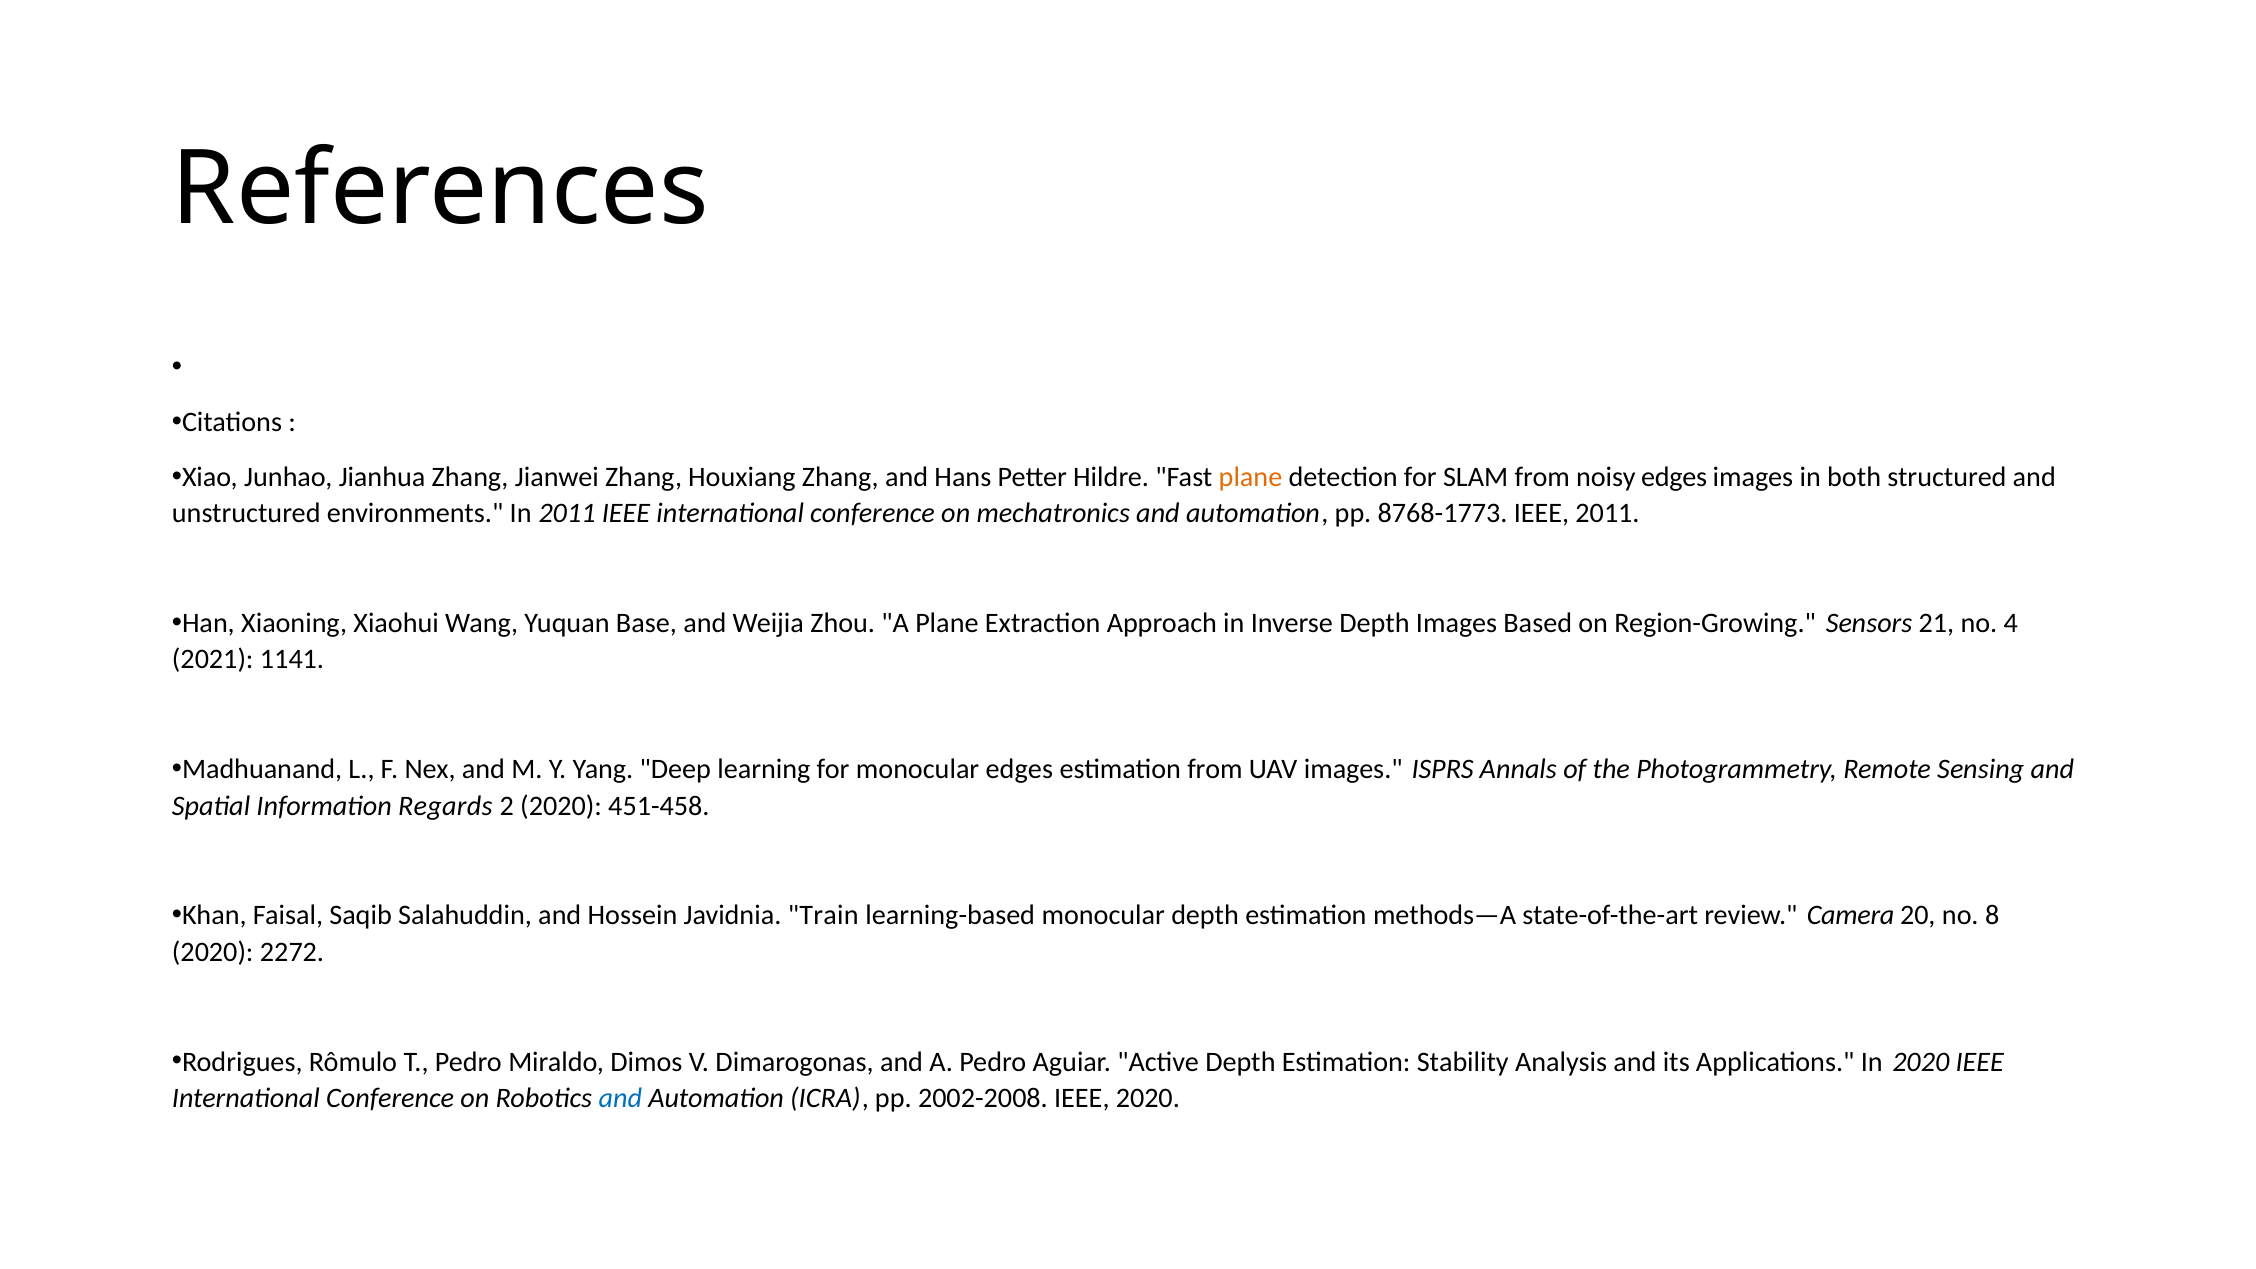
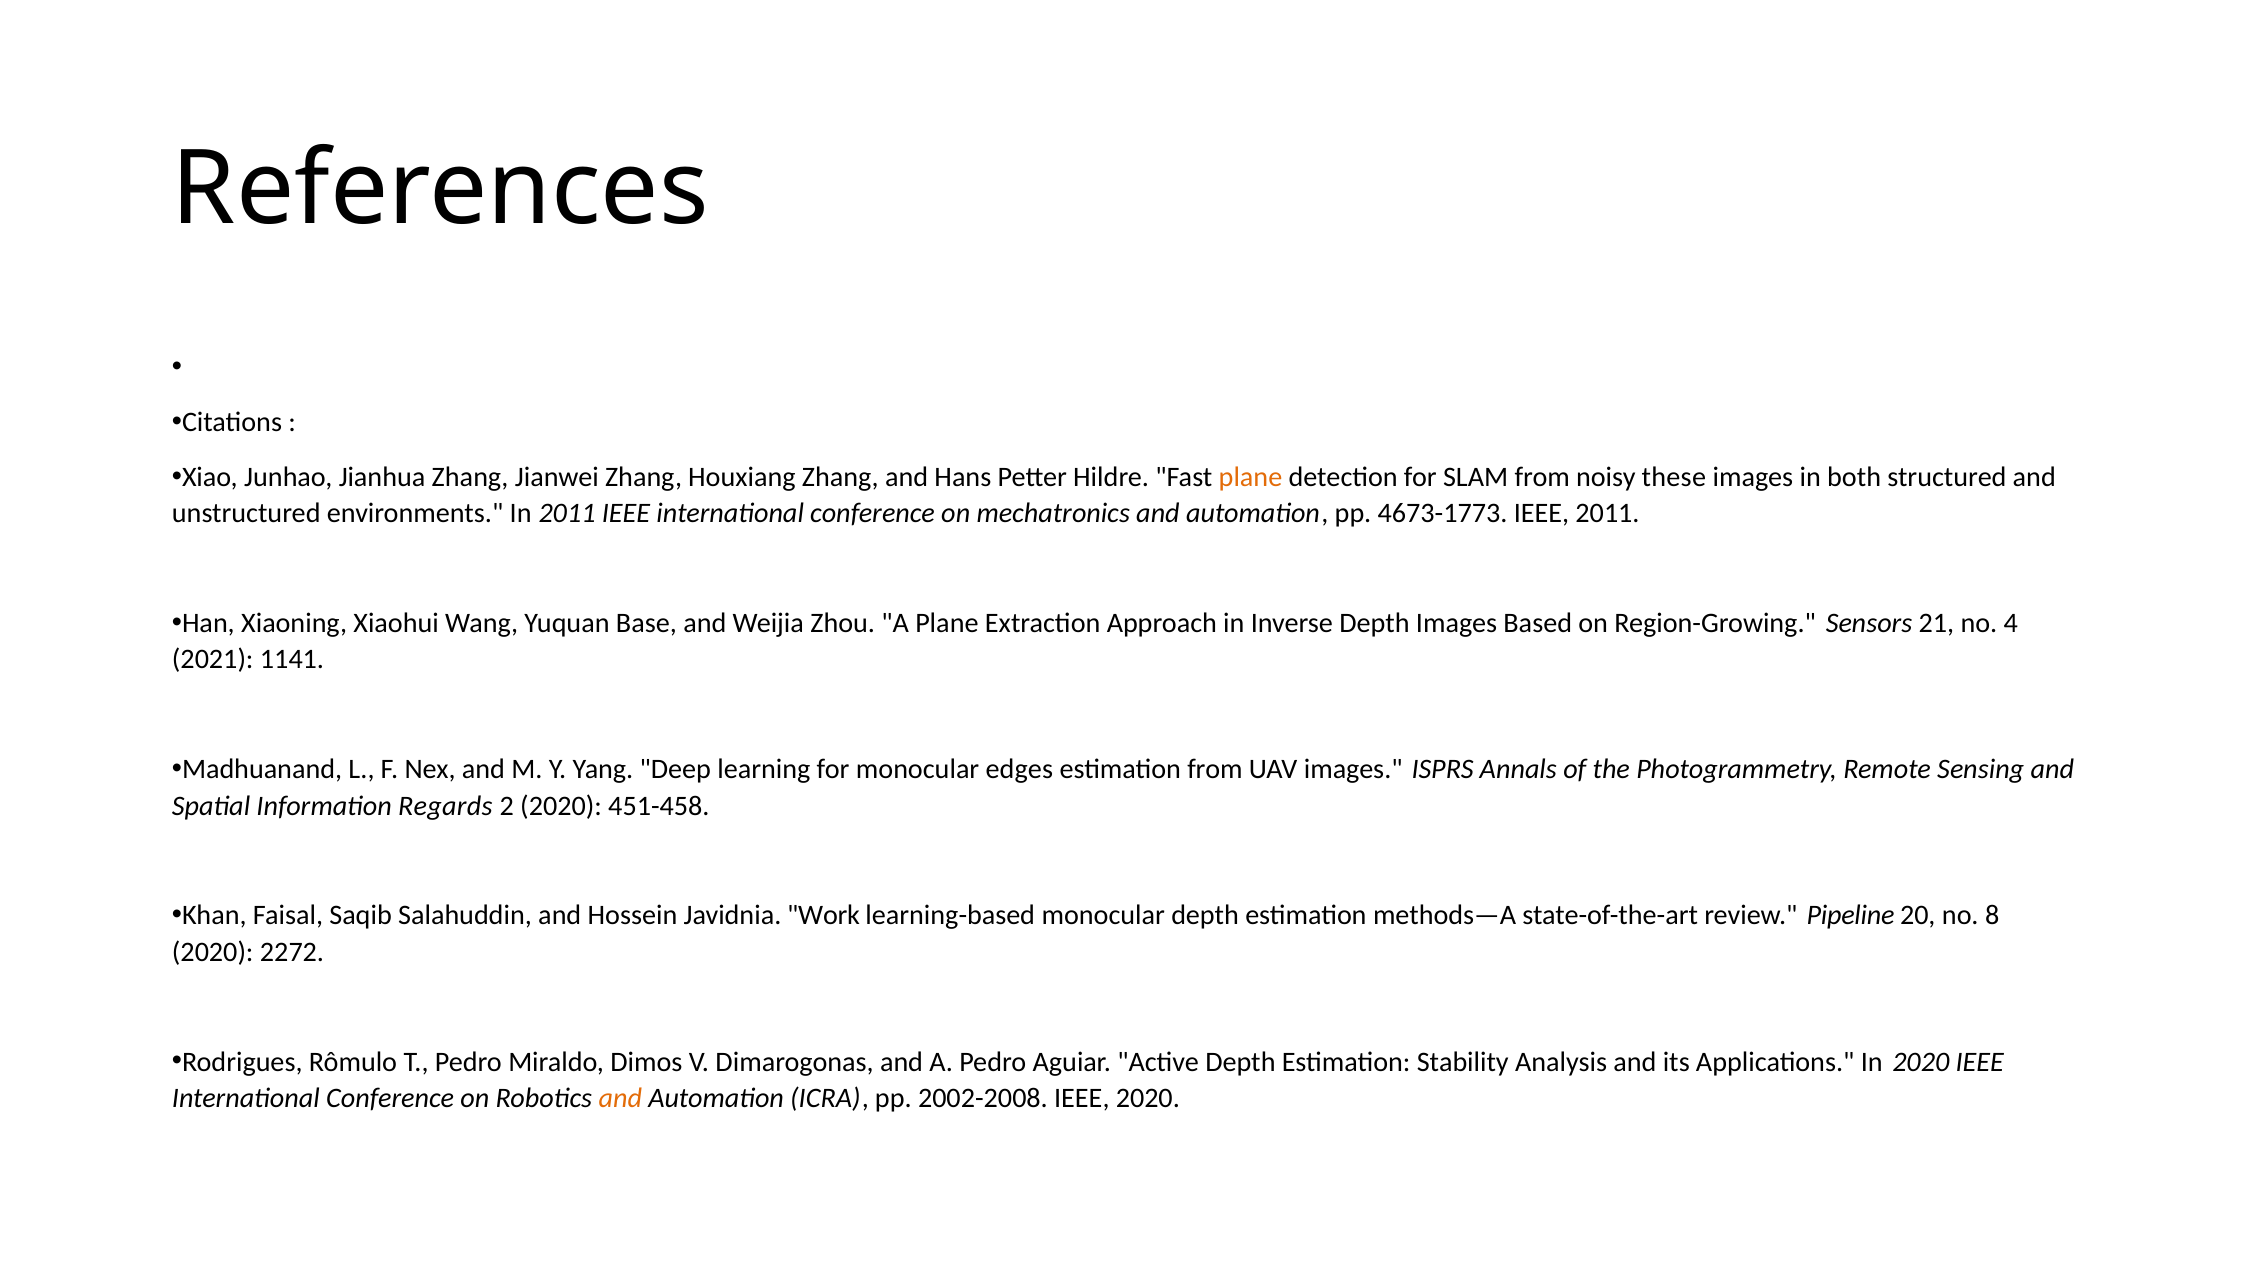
noisy edges: edges -> these (1674, 477)
8768-1773: 8768-1773 -> 4673-1773 (1443, 514)
Train: Train -> Work (824, 916)
Camera: Camera -> Pipeline (1851, 916)
and colour: blue -> orange (620, 1098)
